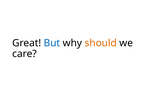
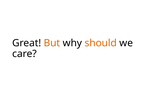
But colour: blue -> orange (52, 43)
